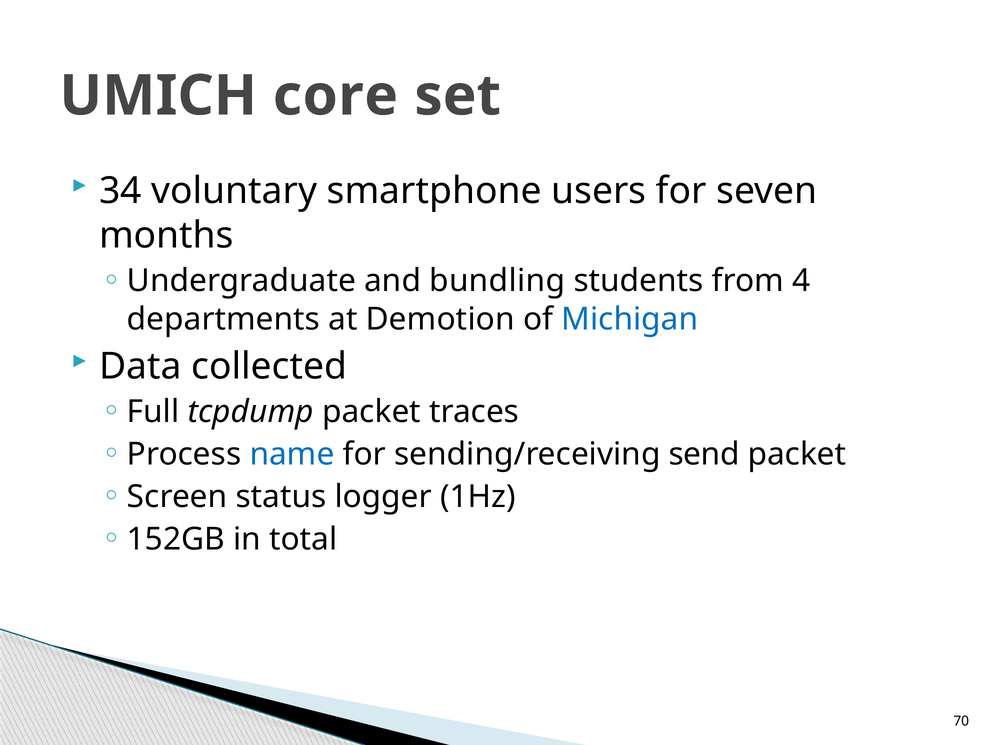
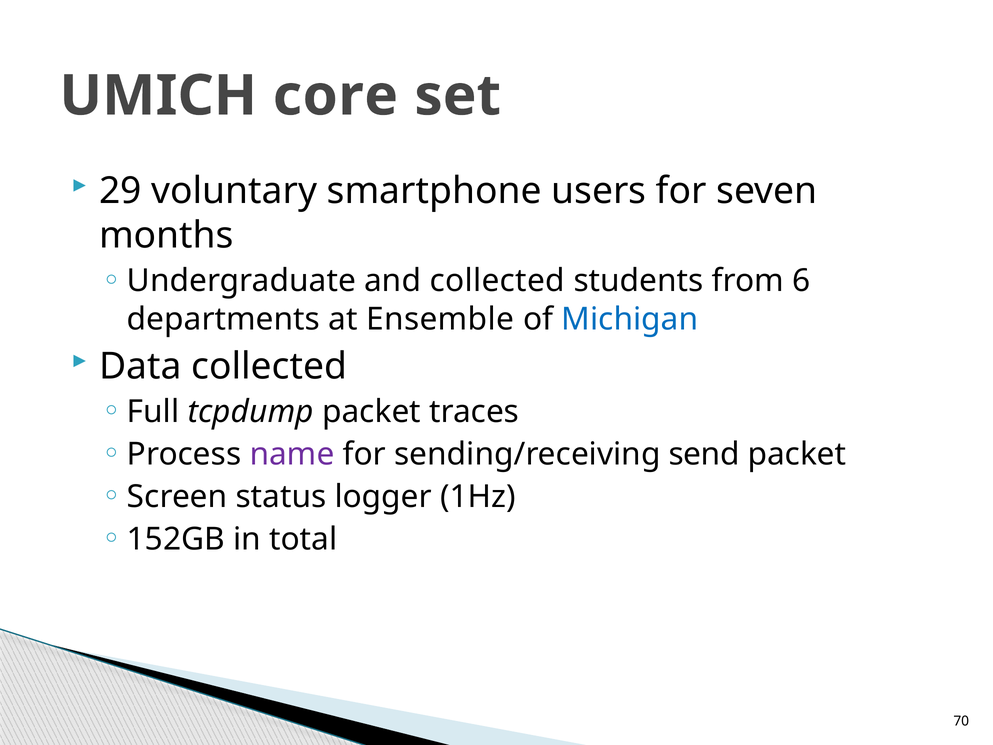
34: 34 -> 29 (120, 191)
and bundling: bundling -> collected (497, 281)
4: 4 -> 6 (801, 281)
Demotion: Demotion -> Ensemble (440, 319)
name colour: blue -> purple (292, 454)
